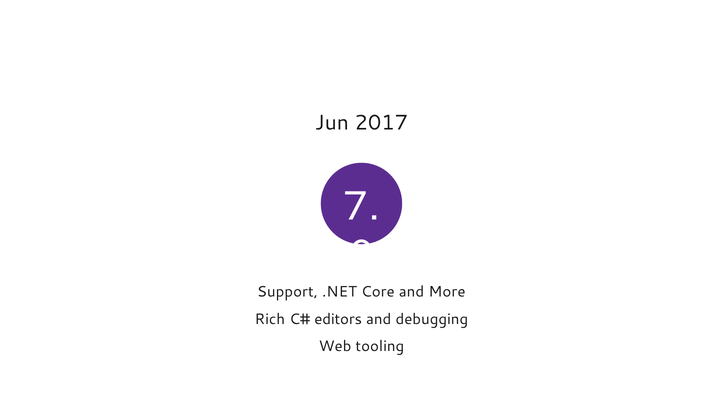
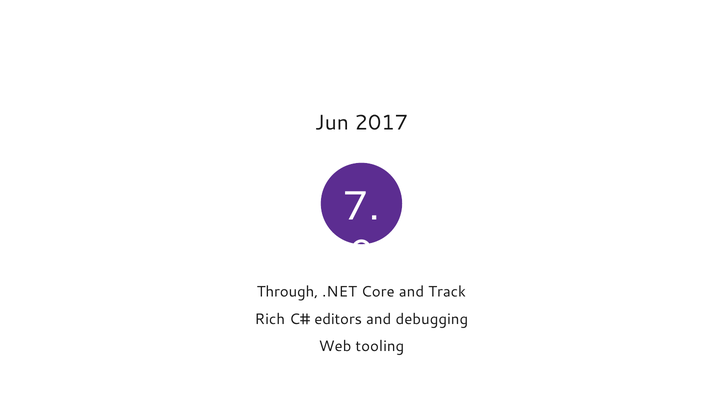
Support: Support -> Through (288, 292)
More: More -> Track (447, 292)
